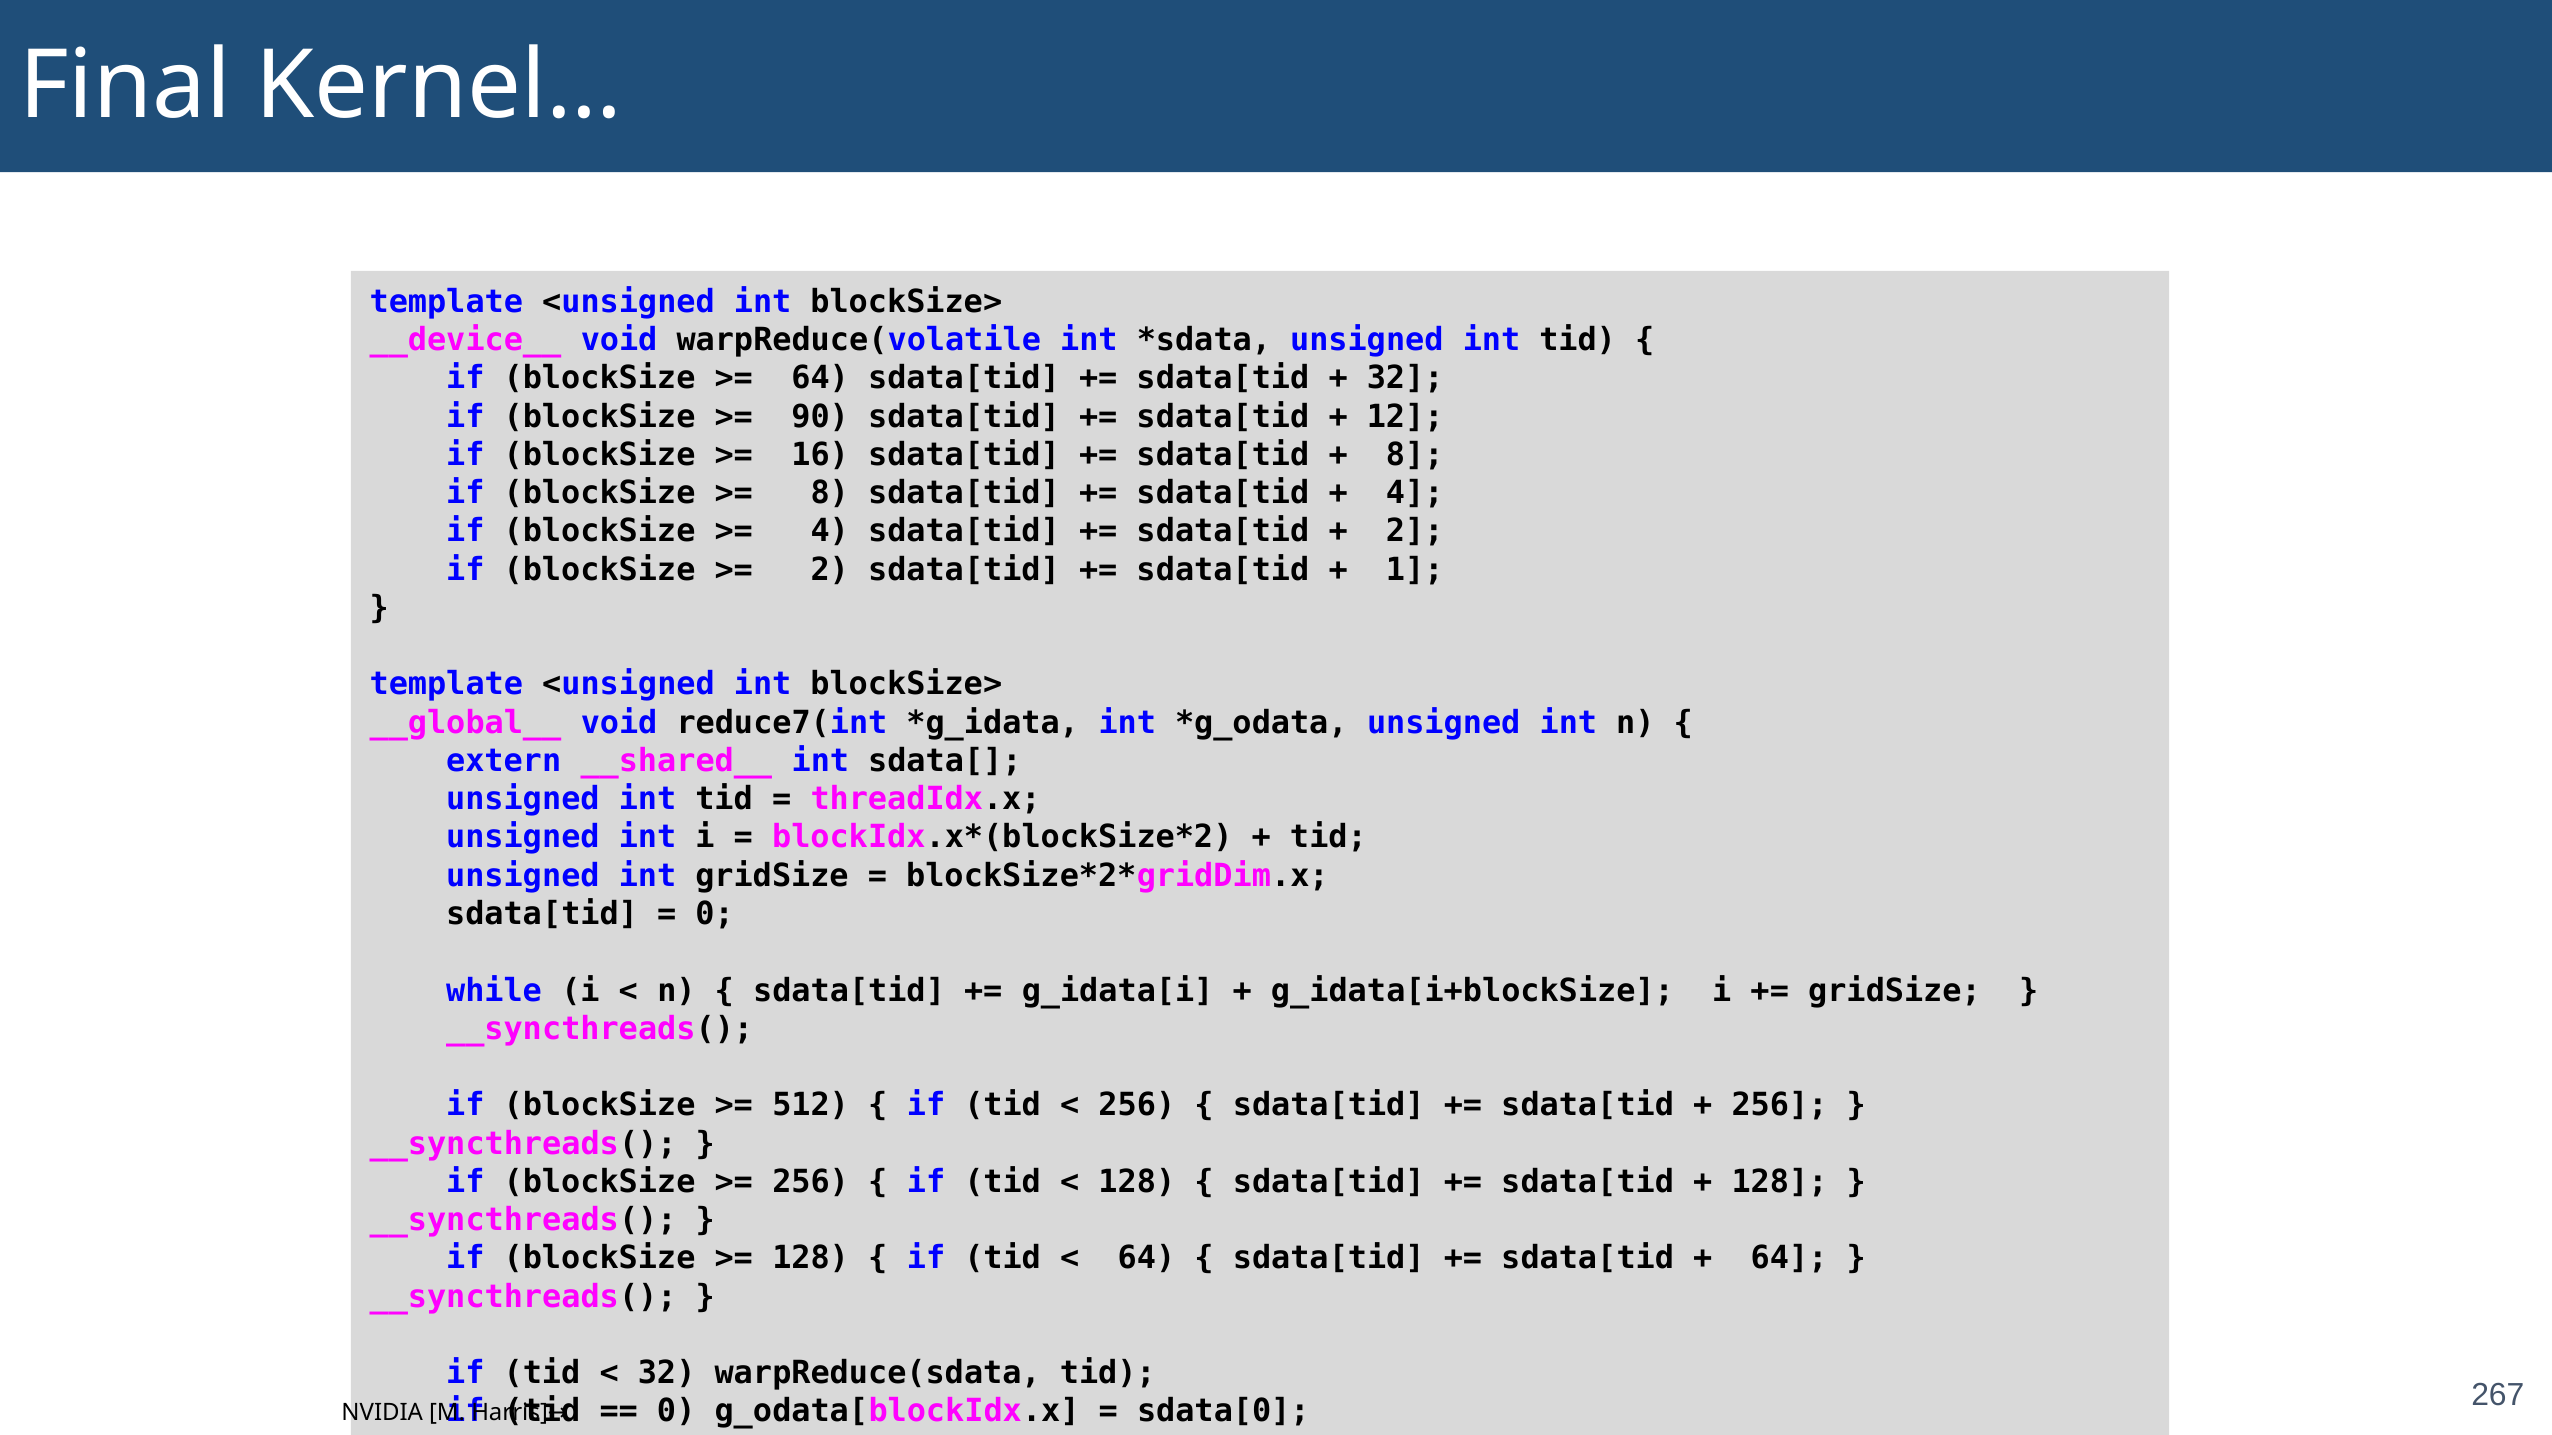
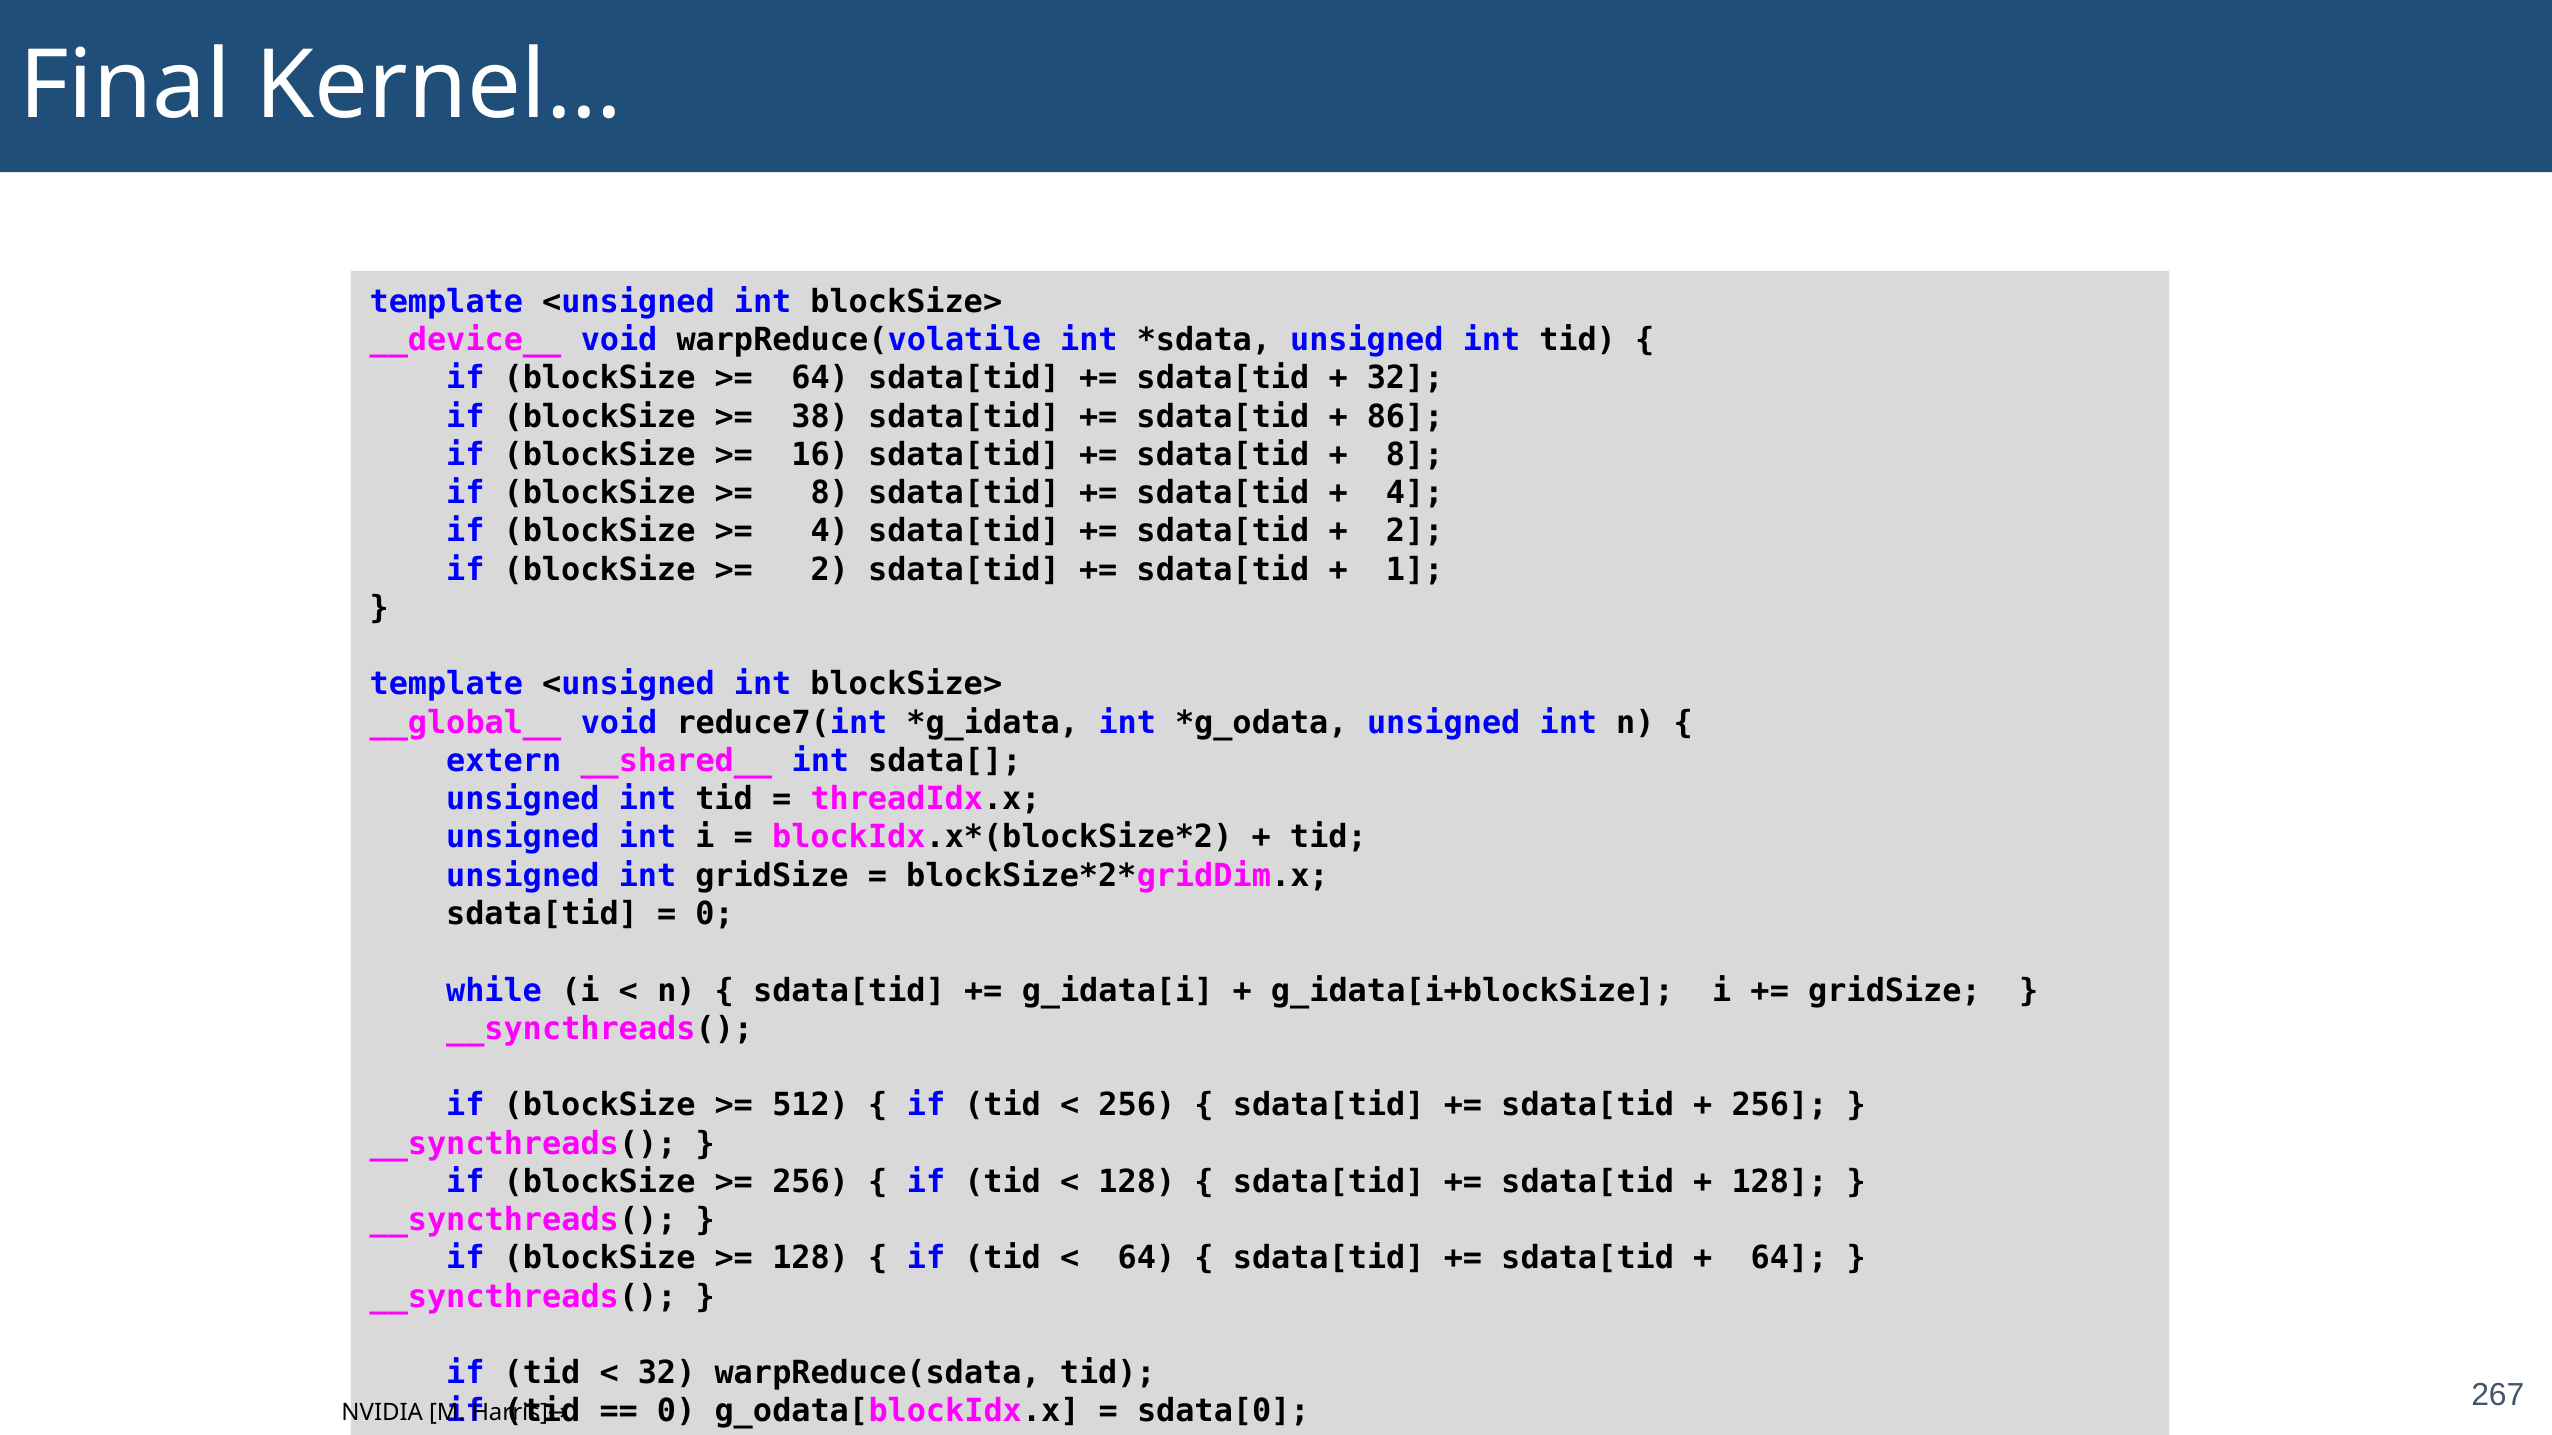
90: 90 -> 38 (820, 417)
12: 12 -> 86 (1405, 417)
